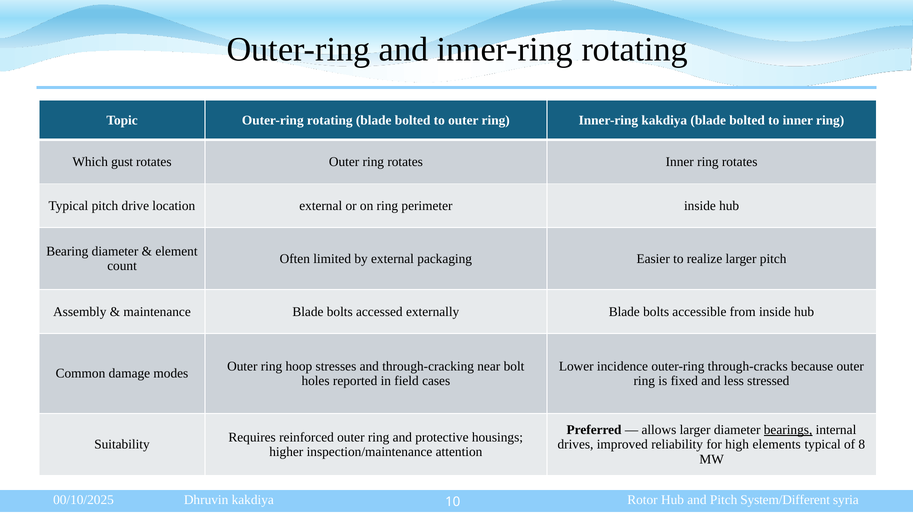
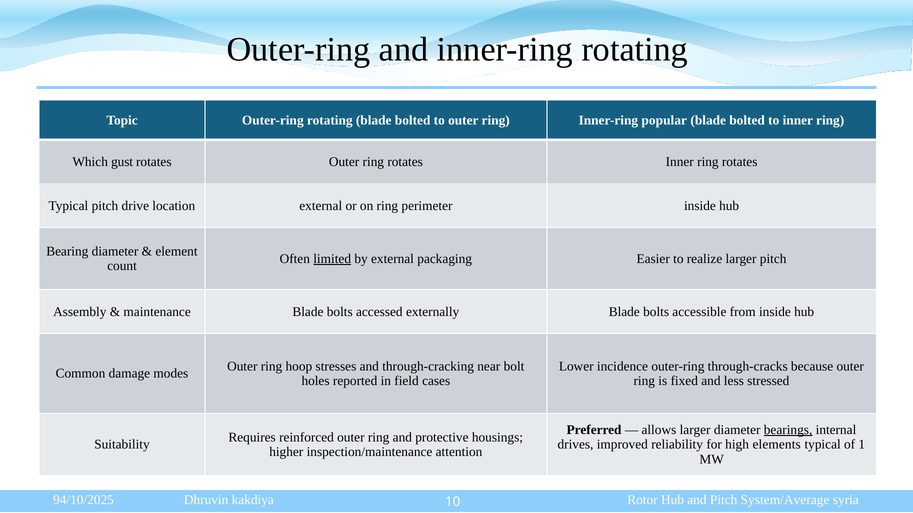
Inner-ring kakdiya: kakdiya -> popular (664, 120)
limited underline: none -> present (332, 259)
8: 8 -> 1 (862, 445)
00/10/2025: 00/10/2025 -> 94/10/2025 (83, 500)
System/Different: System/Different -> System/Average (785, 500)
